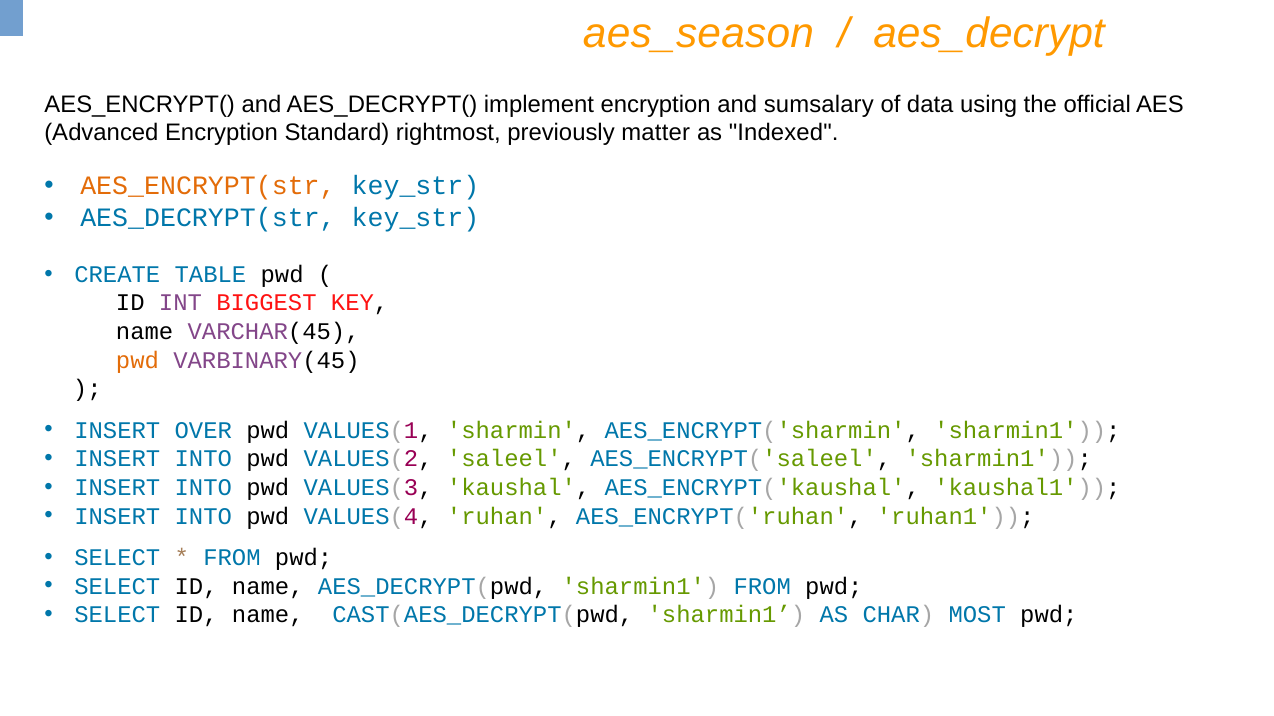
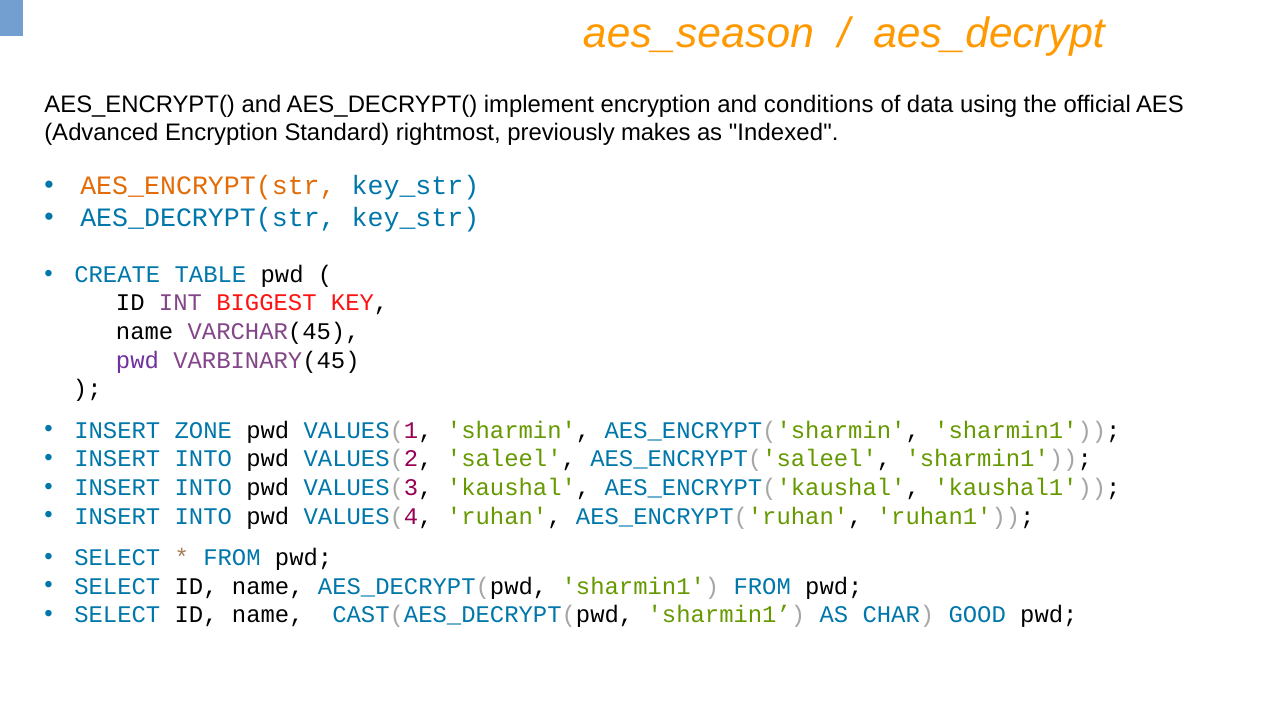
sumsalary: sumsalary -> conditions (819, 104)
matter: matter -> makes (656, 133)
pwd colour: orange -> purple (137, 361)
OVER: OVER -> ZONE (203, 431)
MOST: MOST -> GOOD (977, 615)
